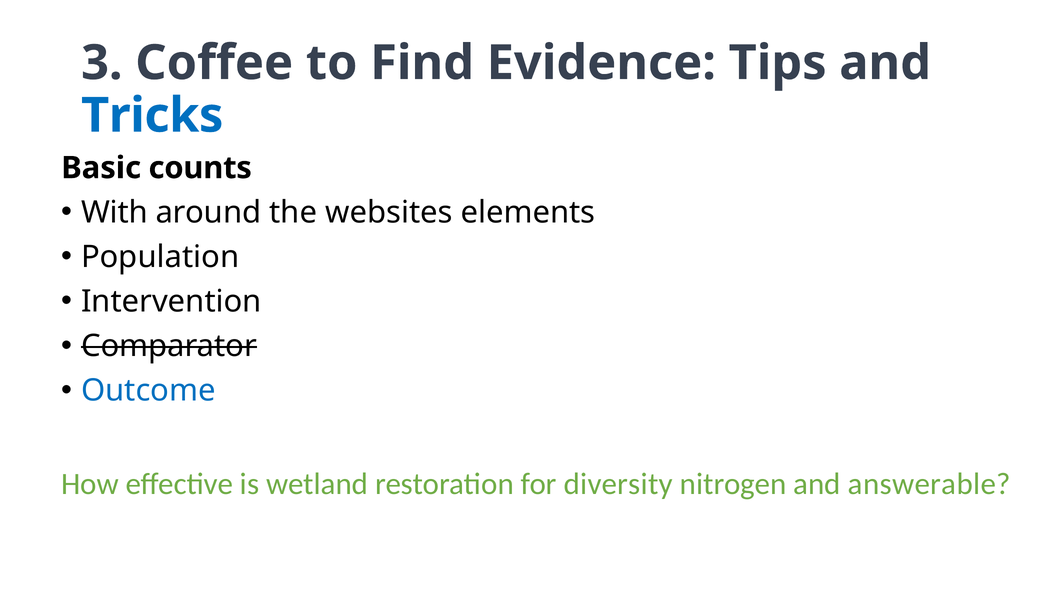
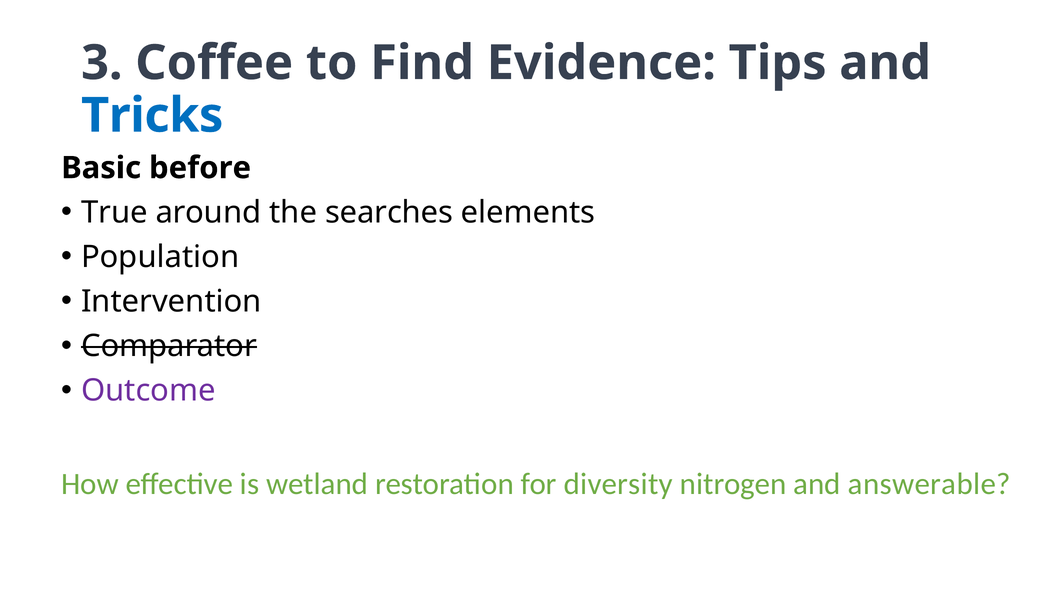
counts: counts -> before (200, 168)
With: With -> True (114, 213)
websites: websites -> searches (389, 213)
Outcome colour: blue -> purple (148, 391)
